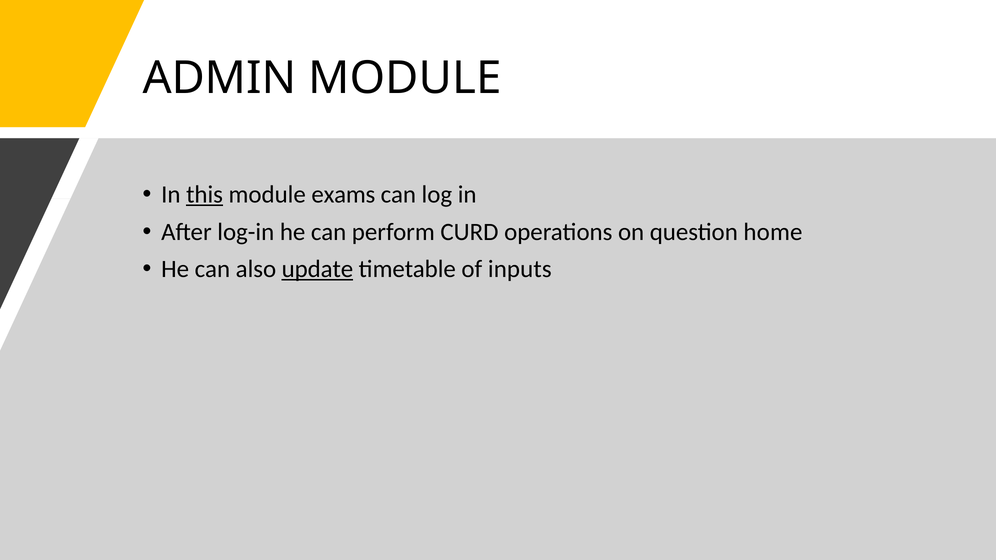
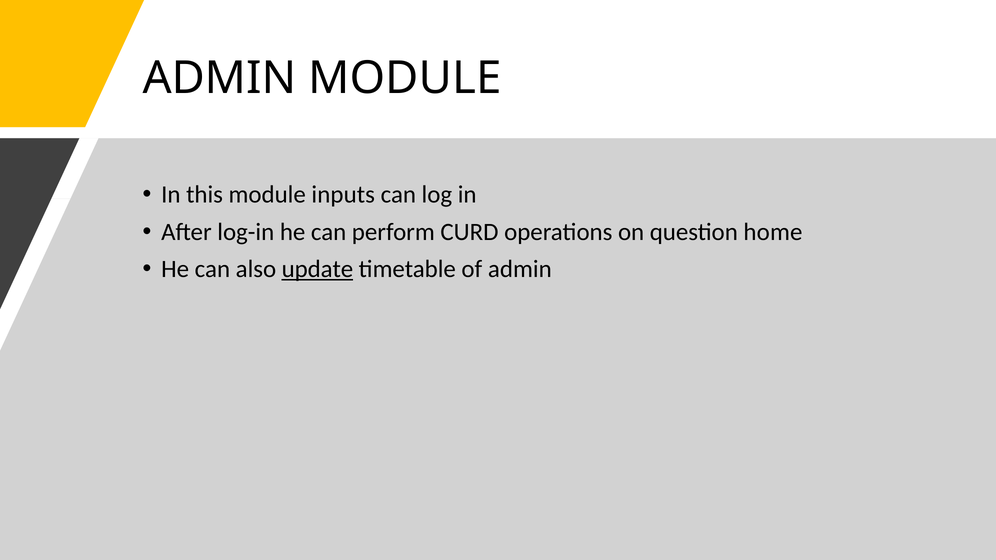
this underline: present -> none (205, 195)
exams: exams -> inputs (343, 195)
of inputs: inputs -> admin (520, 269)
